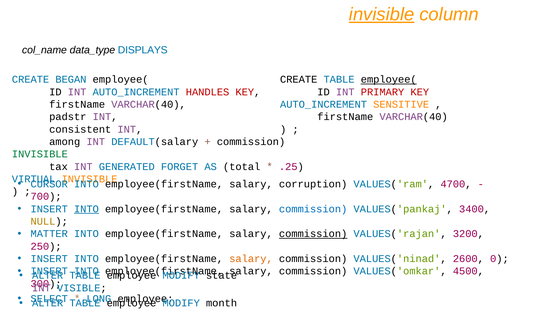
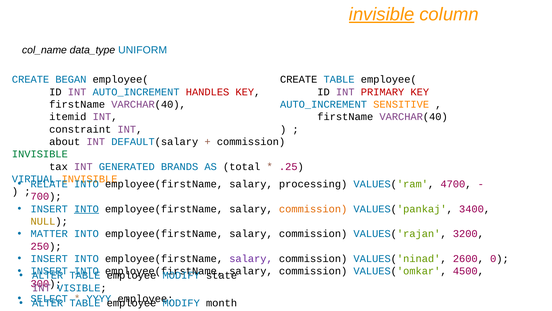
DISPLAYS: DISPLAYS -> UNIFORM (143, 50)
employee( underline: present -> none (389, 79)
padstr: padstr -> itemid (68, 117)
consistent: consistent -> constraint (80, 129)
among: among -> about (65, 142)
FORGET: FORGET -> BRANDS (180, 166)
CURSOR: CURSOR -> RELATE (49, 184)
corruption: corruption -> processing (313, 184)
commission colour: blue -> orange (313, 209)
commission underline: present -> none (313, 233)
salary colour: orange -> purple (251, 258)
LONG: LONG -> YYYY (99, 298)
